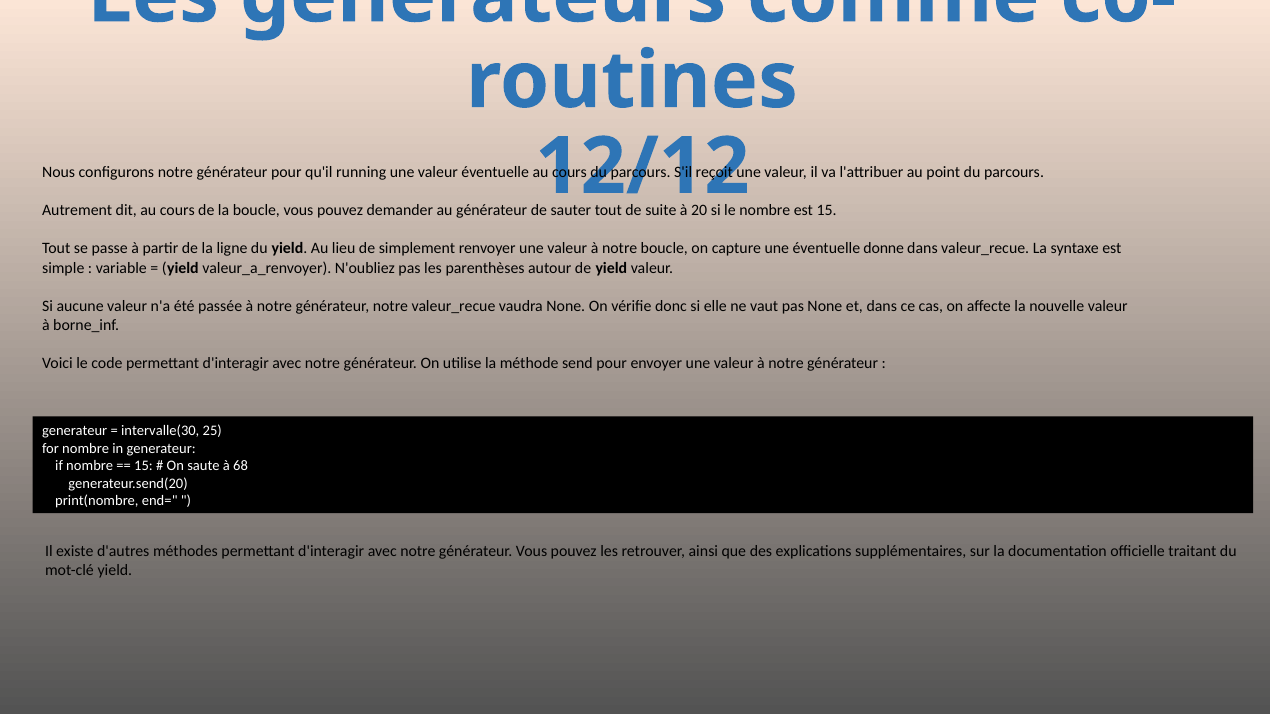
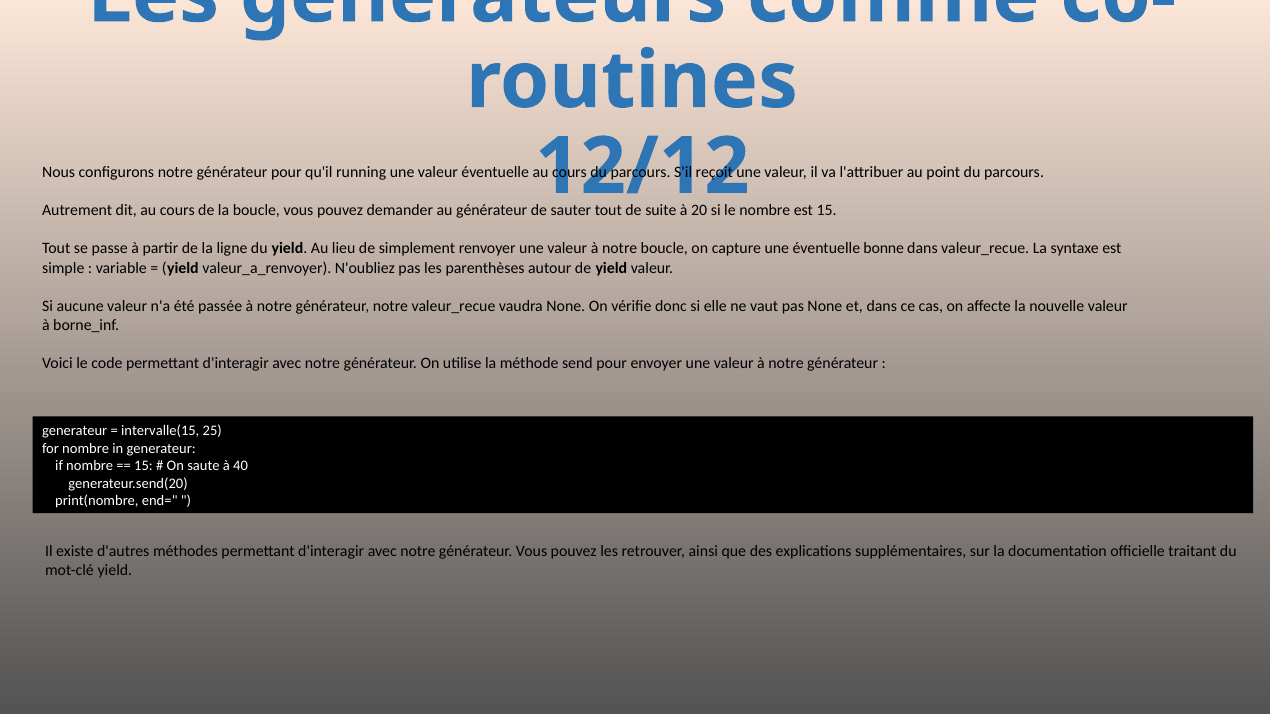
donne: donne -> bonne (884, 249)
intervalle(30: intervalle(30 -> intervalle(15 (160, 431)
68: 68 -> 40 (241, 466)
